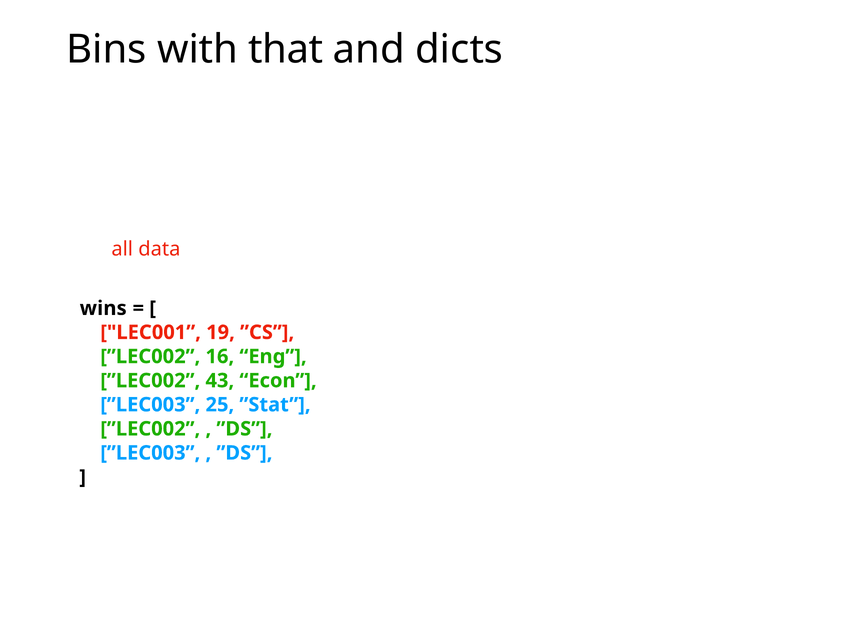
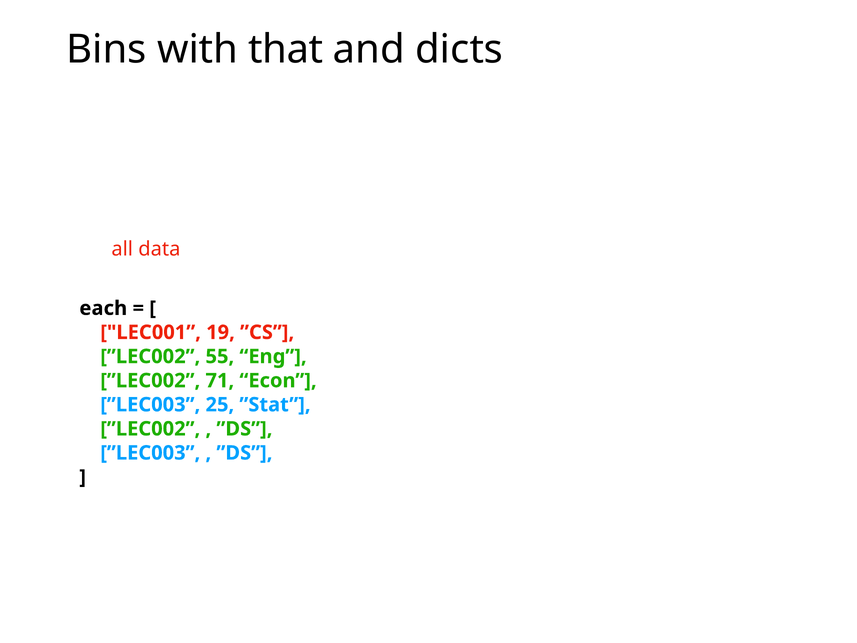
wins: wins -> each (103, 308)
16: 16 -> 55 (220, 356)
43: 43 -> 71 (220, 380)
